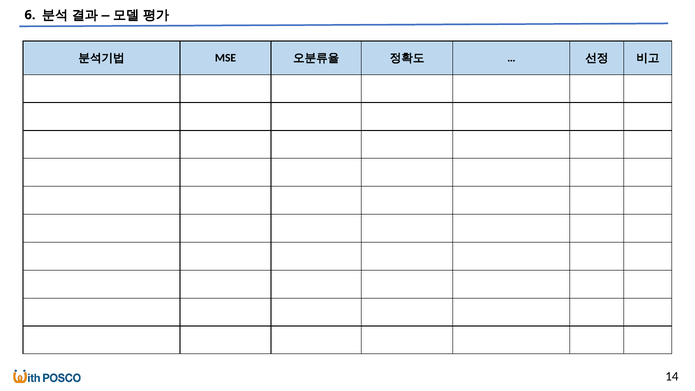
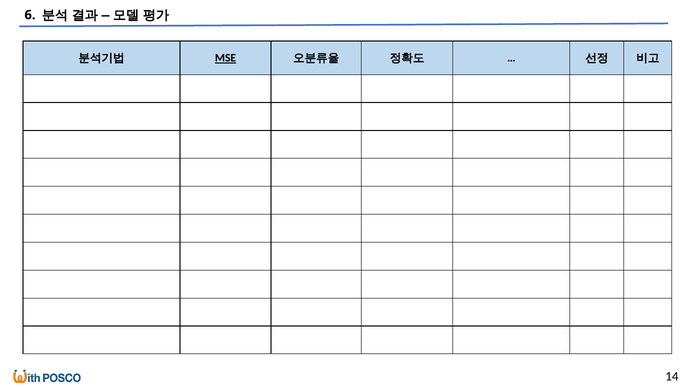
MSE underline: none -> present (226, 58)
